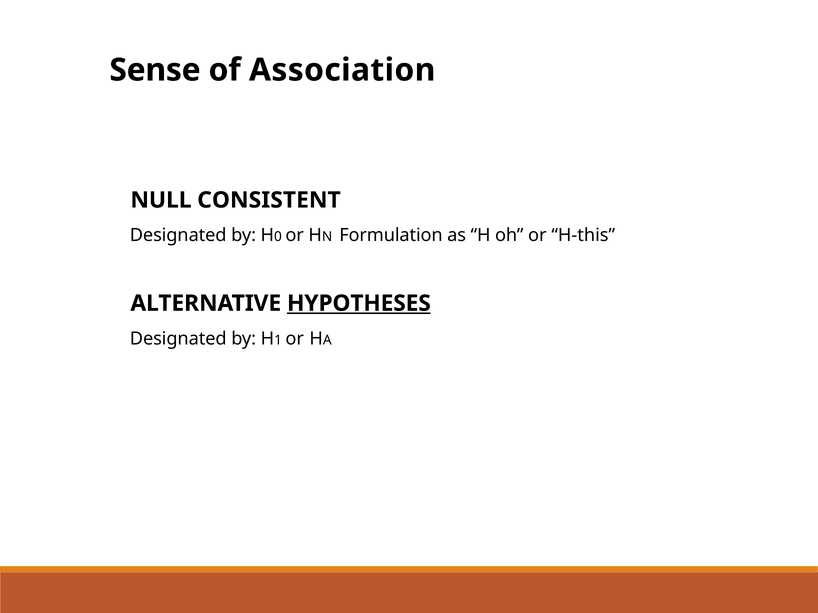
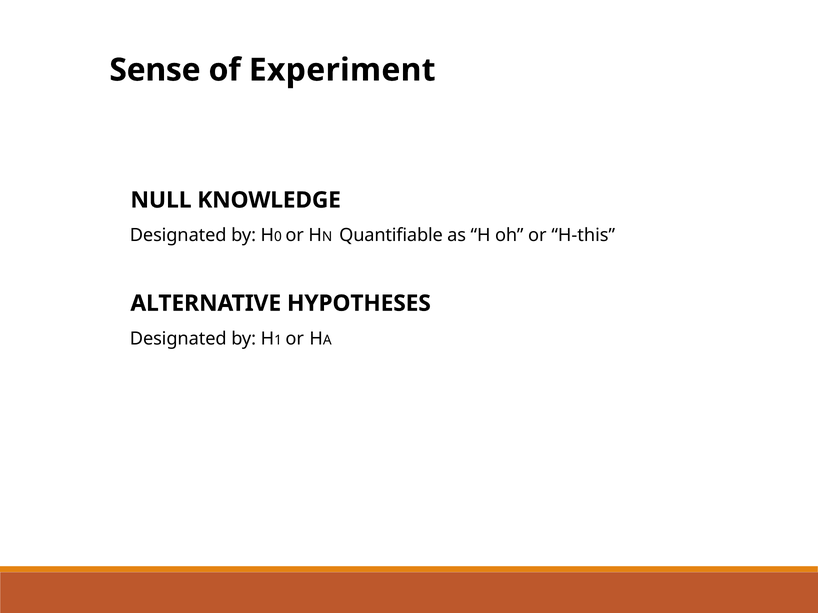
Association: Association -> Experiment (342, 70)
CONSISTENT: CONSISTENT -> KNOWLEDGE (269, 200)
Formulation: Formulation -> Quantifiable (391, 235)
HYPOTHESES underline: present -> none (359, 303)
